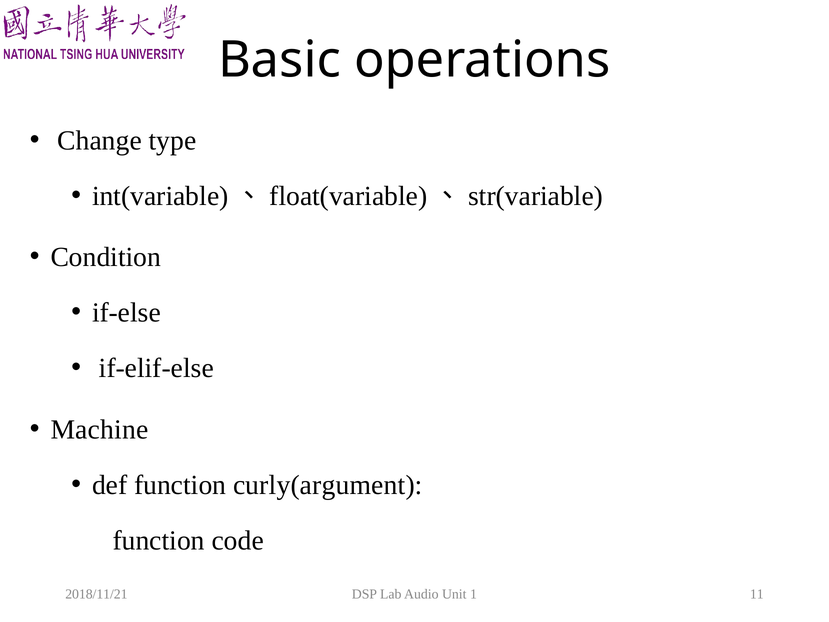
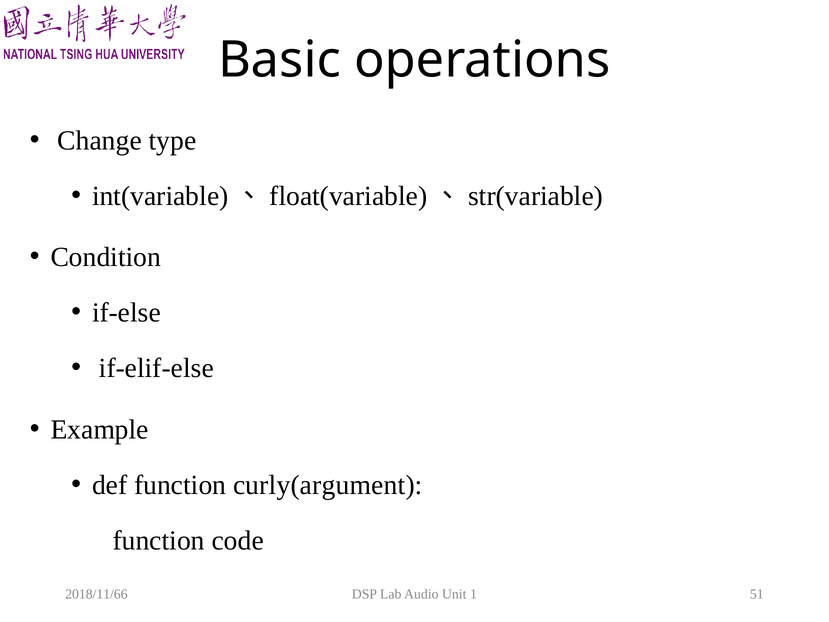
Machine: Machine -> Example (100, 429)
2018/11/21: 2018/11/21 -> 2018/11/66 (96, 594)
11: 11 -> 51 (757, 594)
